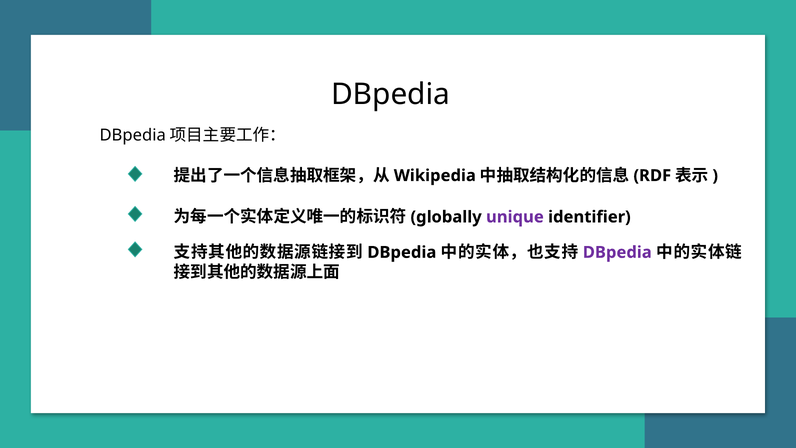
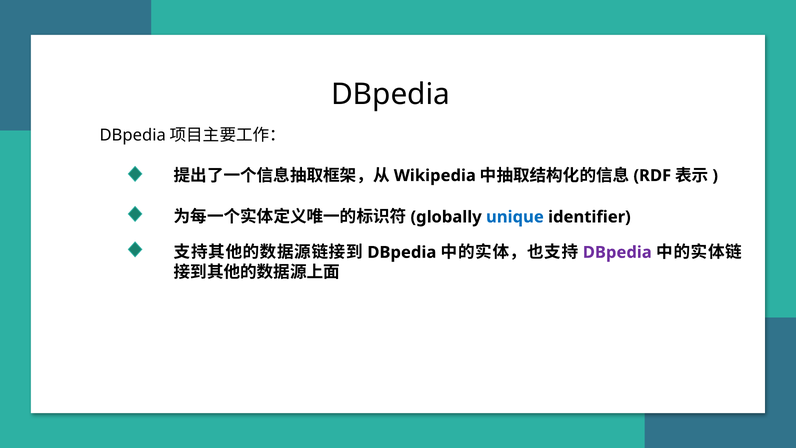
unique colour: purple -> blue (515, 217)
